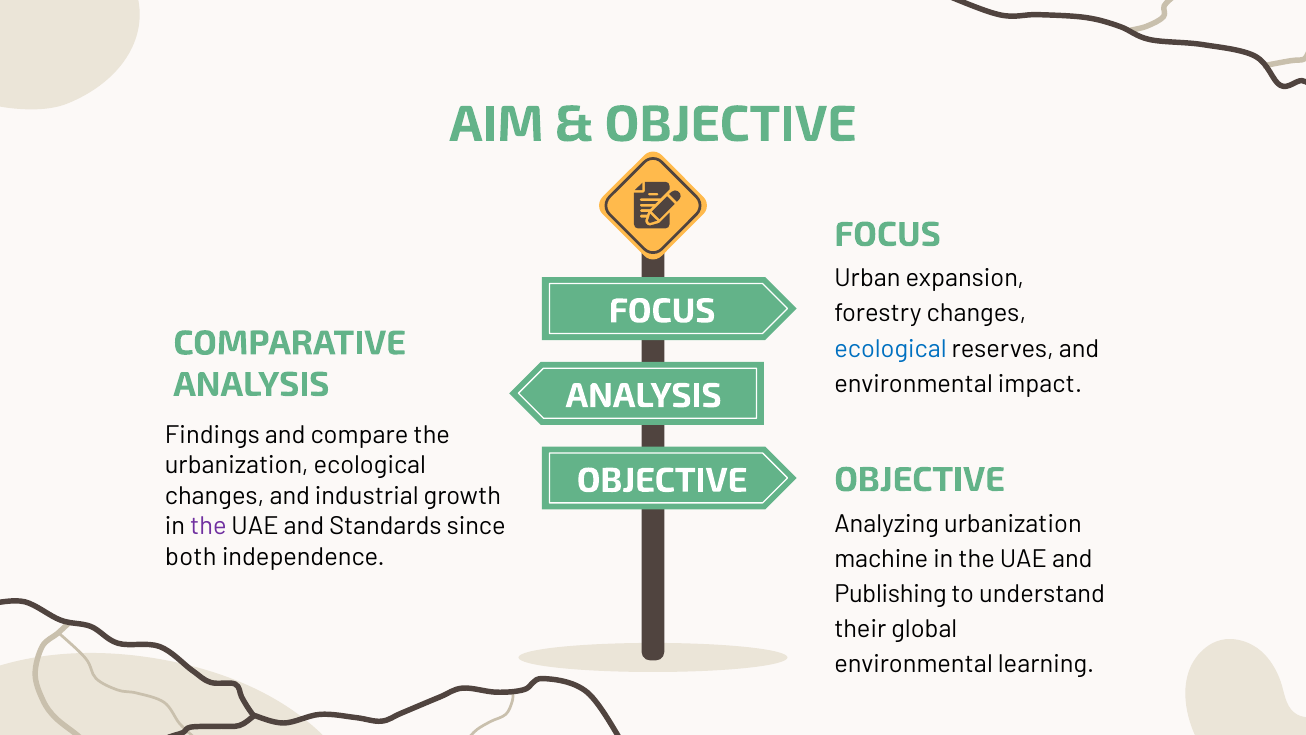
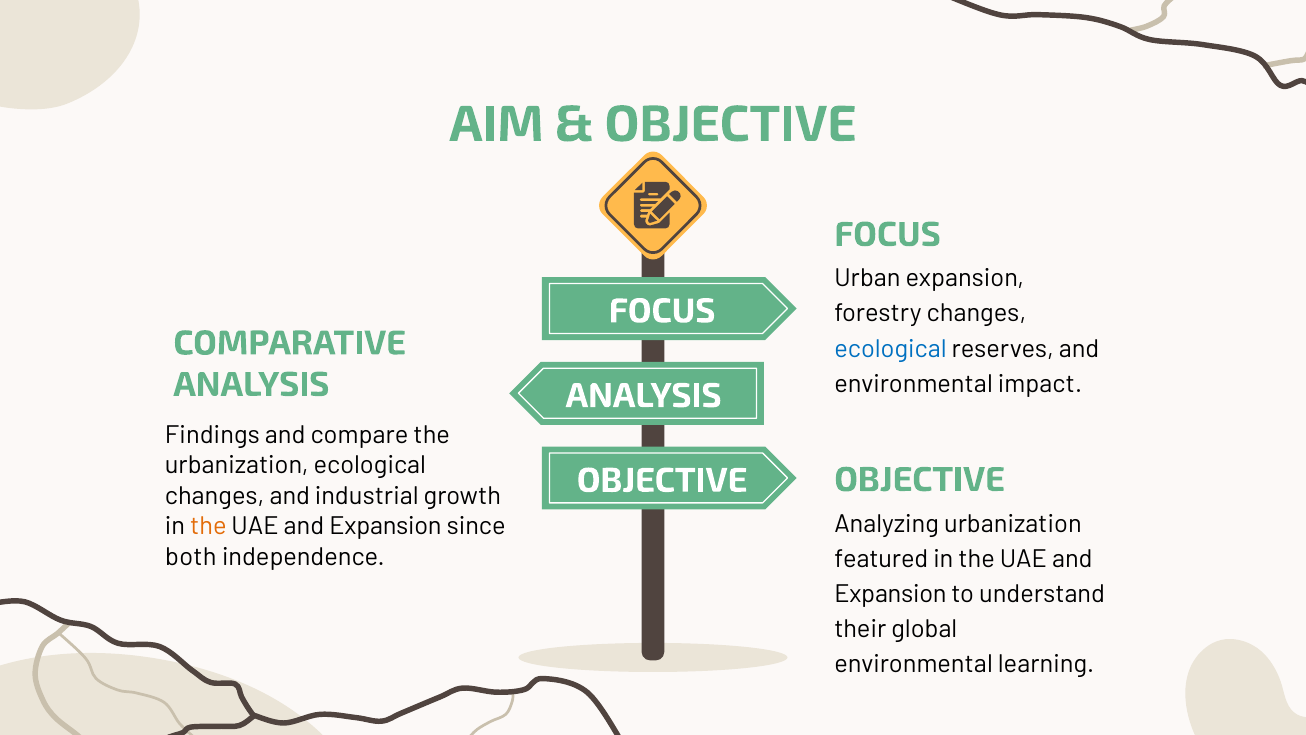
the colour: purple -> orange (208, 526)
Standards: Standards -> Expansion (386, 526)
machine: machine -> featured (881, 558)
Publishing: Publishing -> Expansion (890, 594)
